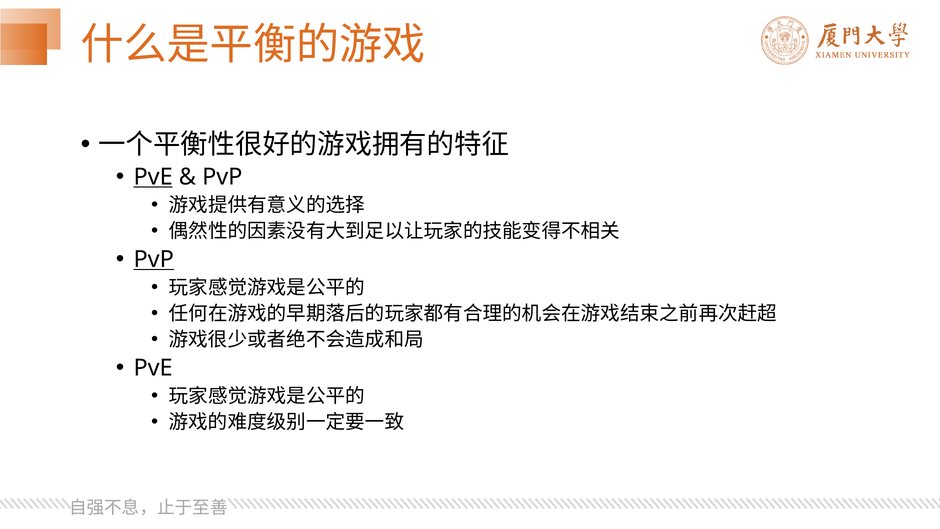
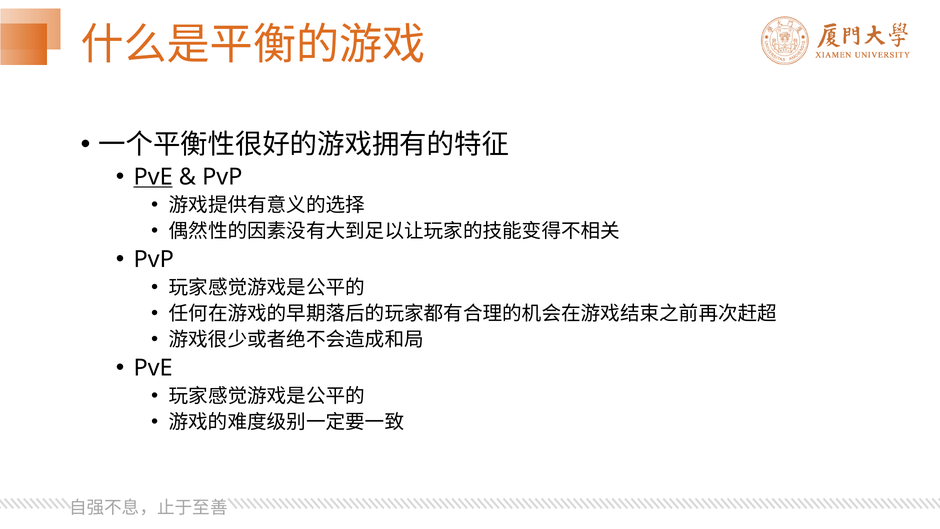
PvP underline: present -> none (154, 259)
